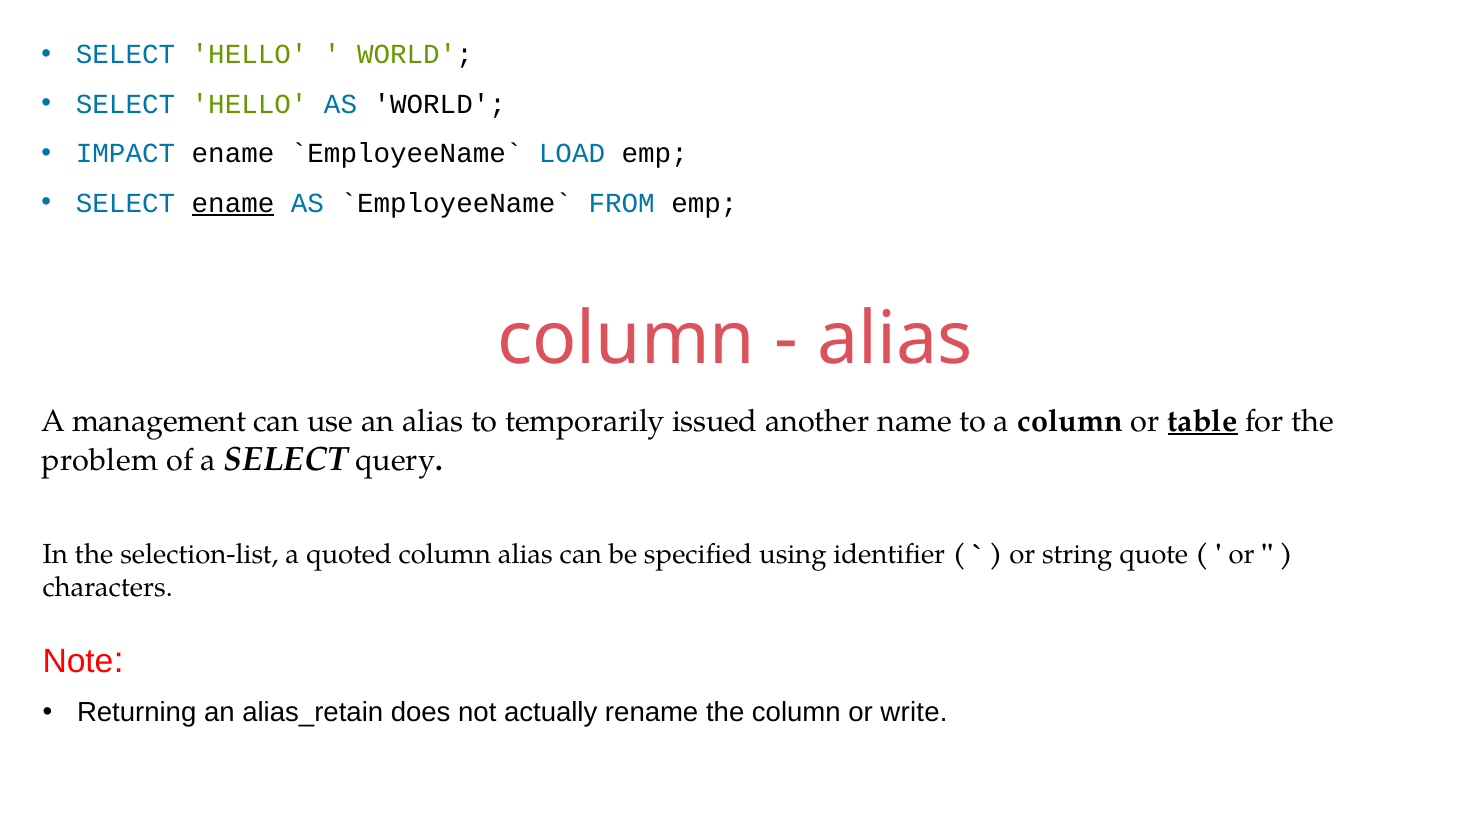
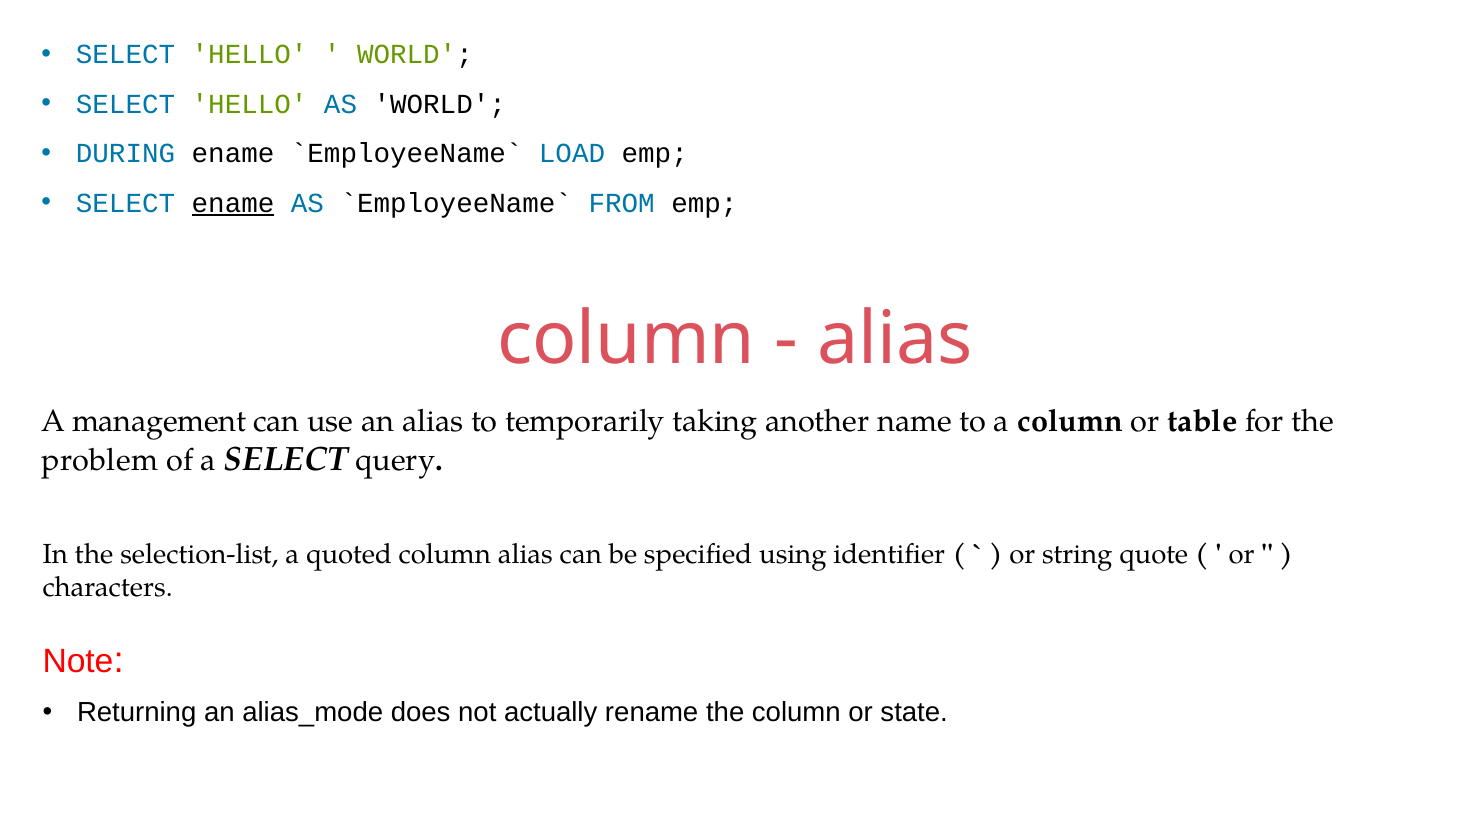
IMPACT: IMPACT -> DURING (126, 154)
issued: issued -> taking (715, 421)
table underline: present -> none (1203, 421)
alias_retain: alias_retain -> alias_mode (313, 712)
write: write -> state (914, 712)
